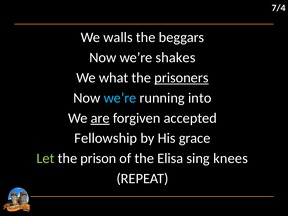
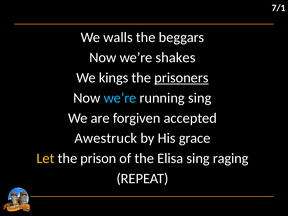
7/4: 7/4 -> 7/1 (279, 8)
what: what -> kings (114, 78)
running into: into -> sing (200, 98)
are underline: present -> none (100, 118)
Fellowship: Fellowship -> Awestruck (106, 138)
Let colour: light green -> yellow (45, 158)
knees: knees -> raging (231, 158)
